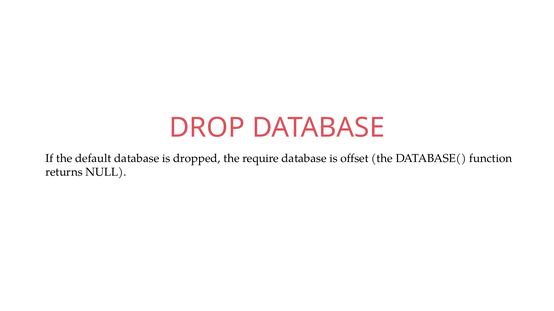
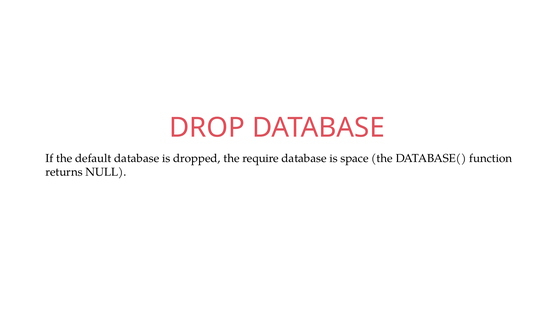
offset: offset -> space (355, 159)
